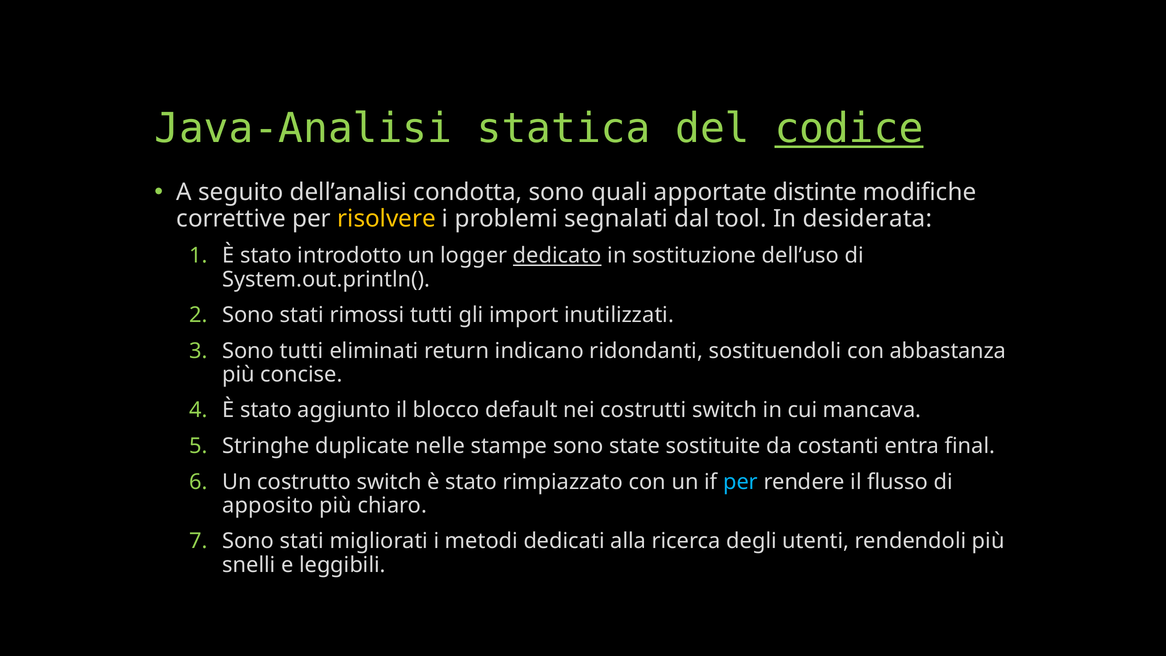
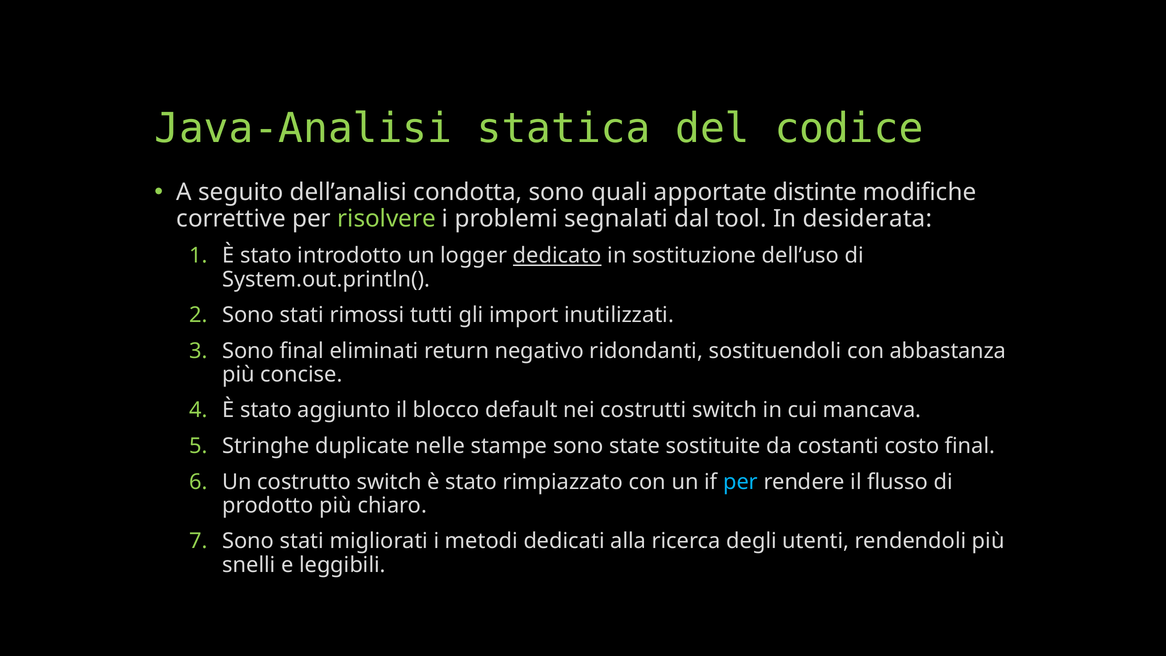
codice underline: present -> none (849, 129)
risolvere colour: yellow -> light green (387, 219)
Sono tutti: tutti -> final (302, 351)
indicano: indicano -> negativo (539, 351)
entra: entra -> costo (912, 446)
apposito: apposito -> prodotto (268, 505)
